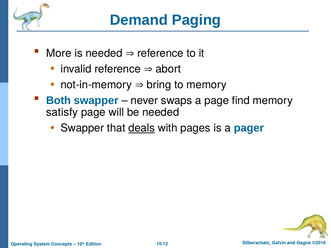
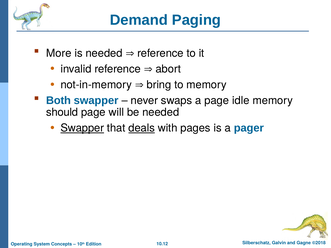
find: find -> idle (241, 101)
satisfy: satisfy -> should (62, 112)
Swapper underline: none -> present (82, 128)
